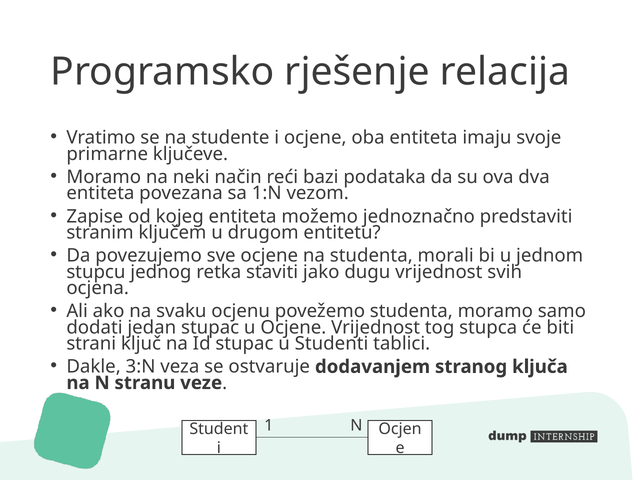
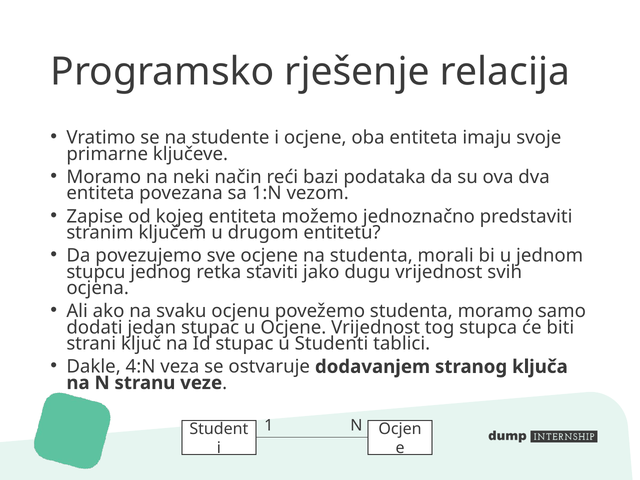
3:N: 3:N -> 4:N (141, 367)
